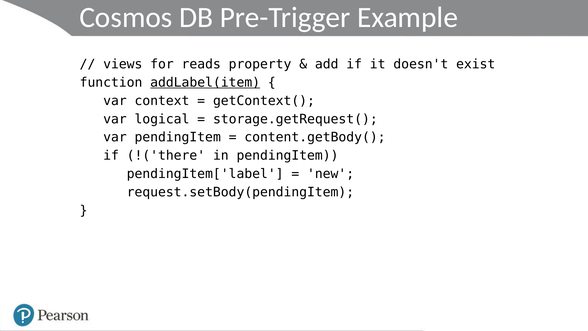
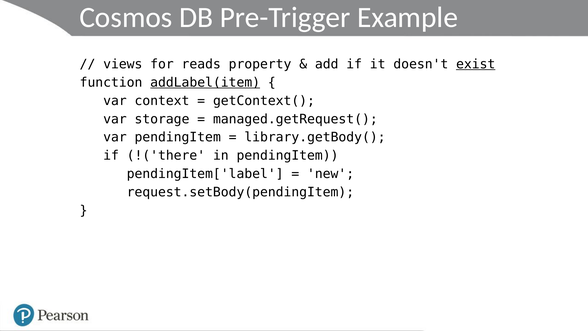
exist underline: none -> present (476, 64)
logical: logical -> storage (162, 119)
storage.getRequest(: storage.getRequest( -> managed.getRequest( (295, 119)
content.getBody(: content.getBody( -> library.getBody( (315, 137)
